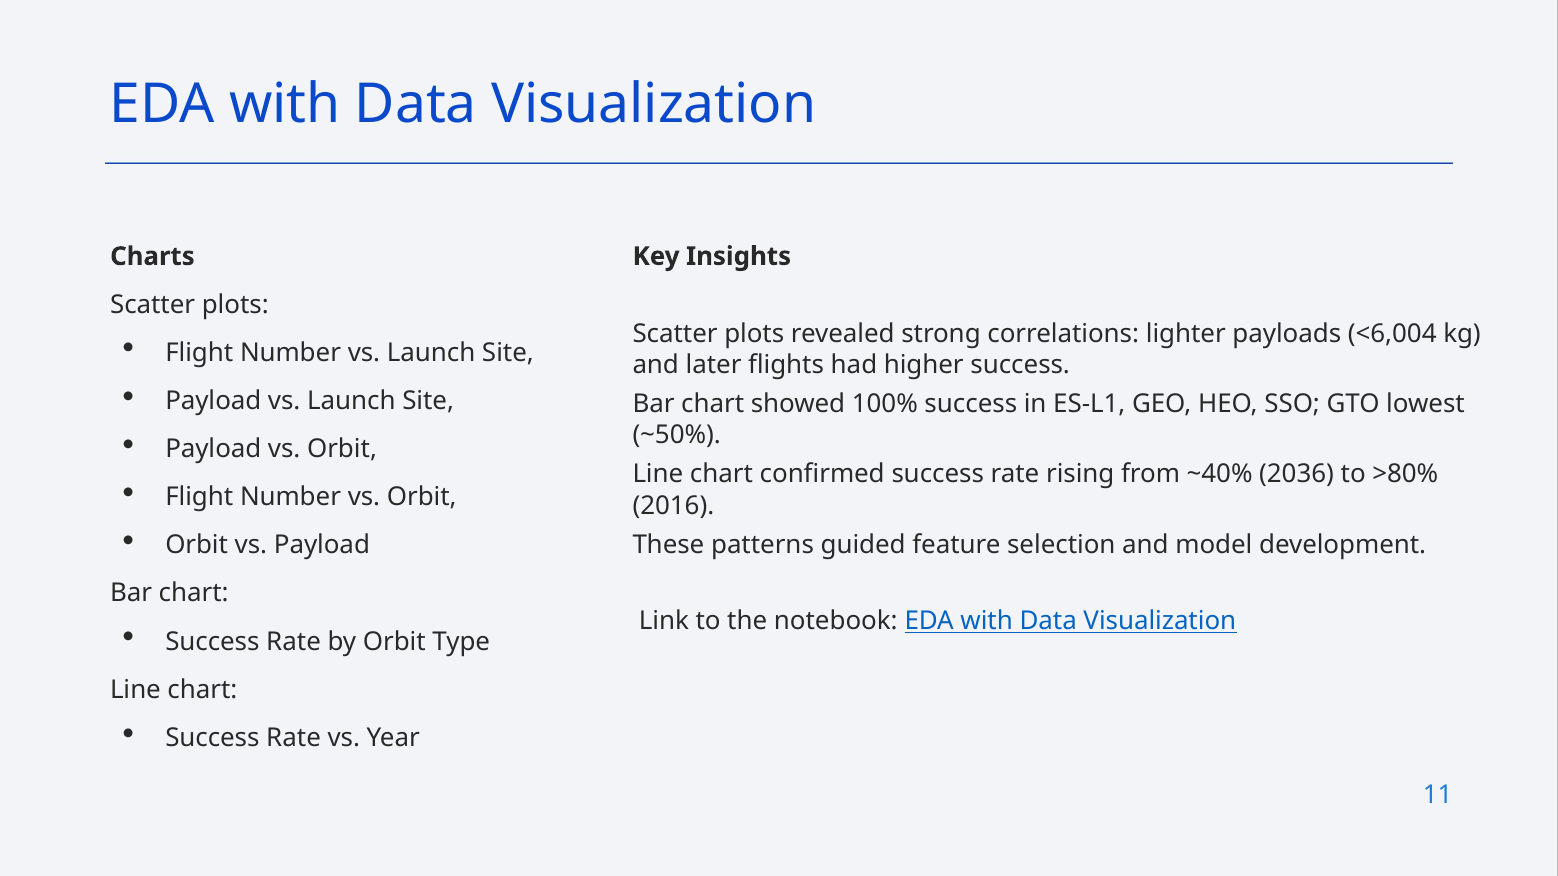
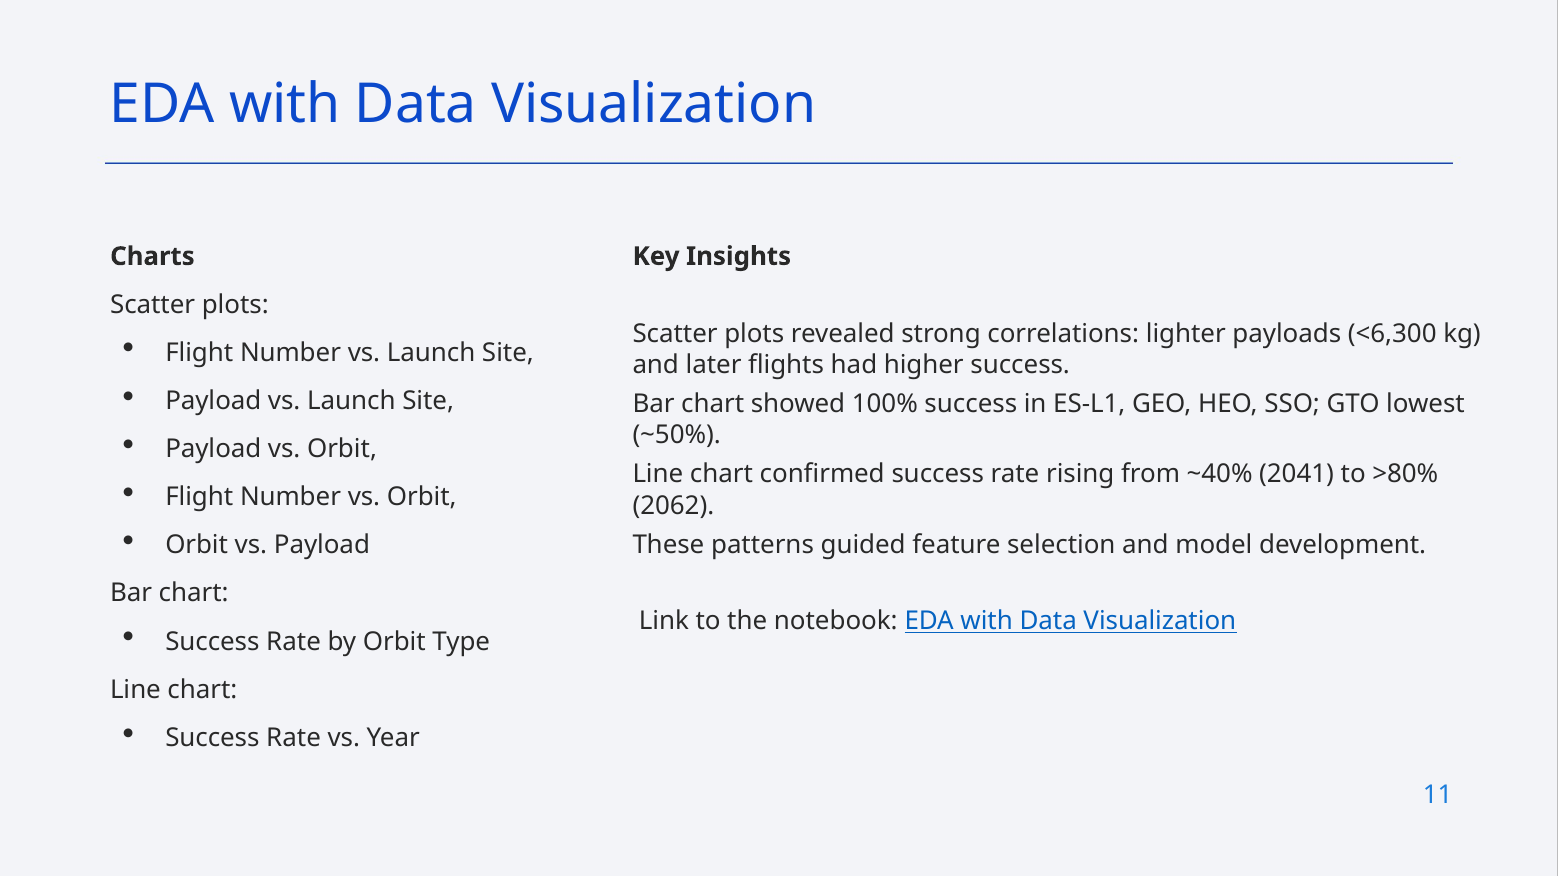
<6,004: <6,004 -> <6,300 (1392, 334)
2036: 2036 -> 2041 (1297, 475)
2016: 2016 -> 2062 (673, 506)
